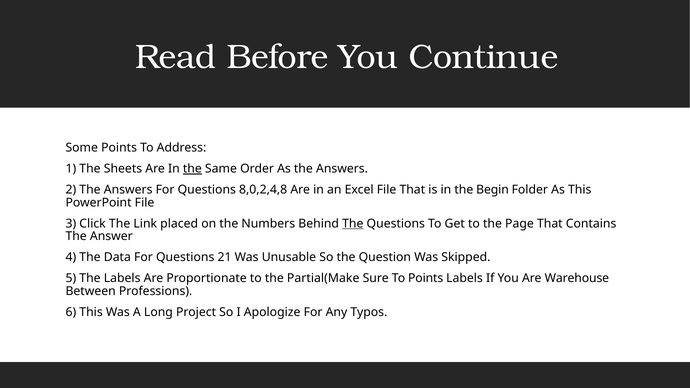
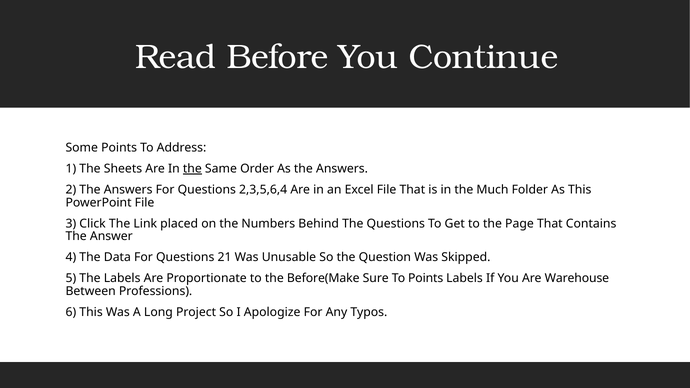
8,0,2,4,8: 8,0,2,4,8 -> 2,3,5,6,4 (263, 190)
Begin: Begin -> Much (492, 190)
The underline: present -> none (353, 224)
Partial(Make: Partial(Make -> Before(Make (323, 278)
